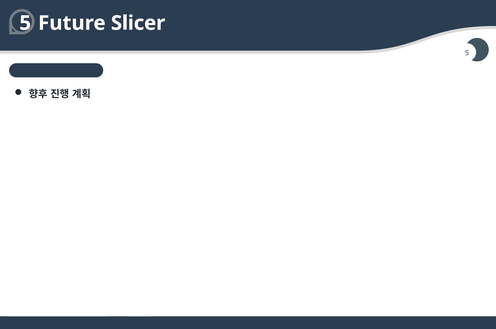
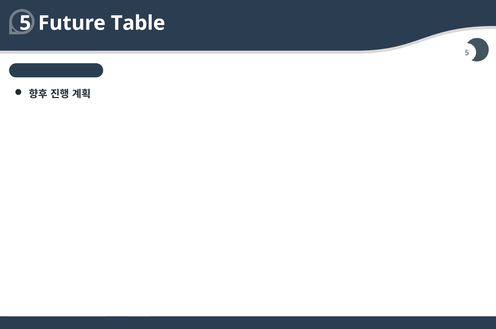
Slicer: Slicer -> Table (138, 23)
